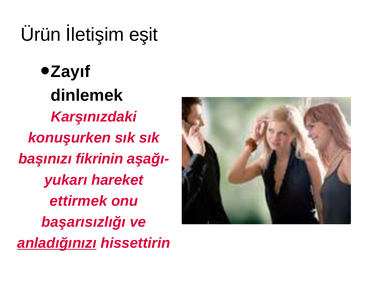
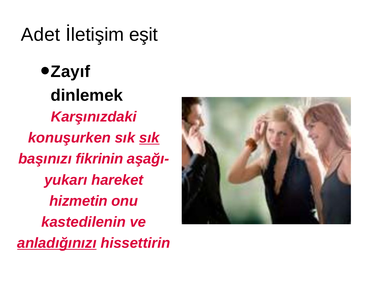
Ürün: Ürün -> Adet (41, 35)
sık underline: none -> present (149, 138)
ettirmek: ettirmek -> hizmetin (78, 201)
başarısızlığı: başarısızlığı -> kastedilenin (84, 222)
